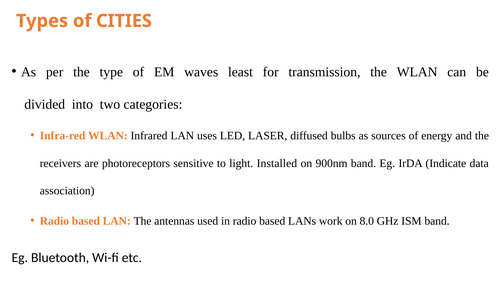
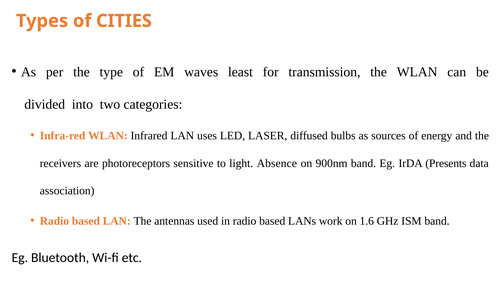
Installed: Installed -> Absence (277, 163)
Indicate: Indicate -> Presents (446, 163)
8.0: 8.0 -> 1.6 (367, 221)
